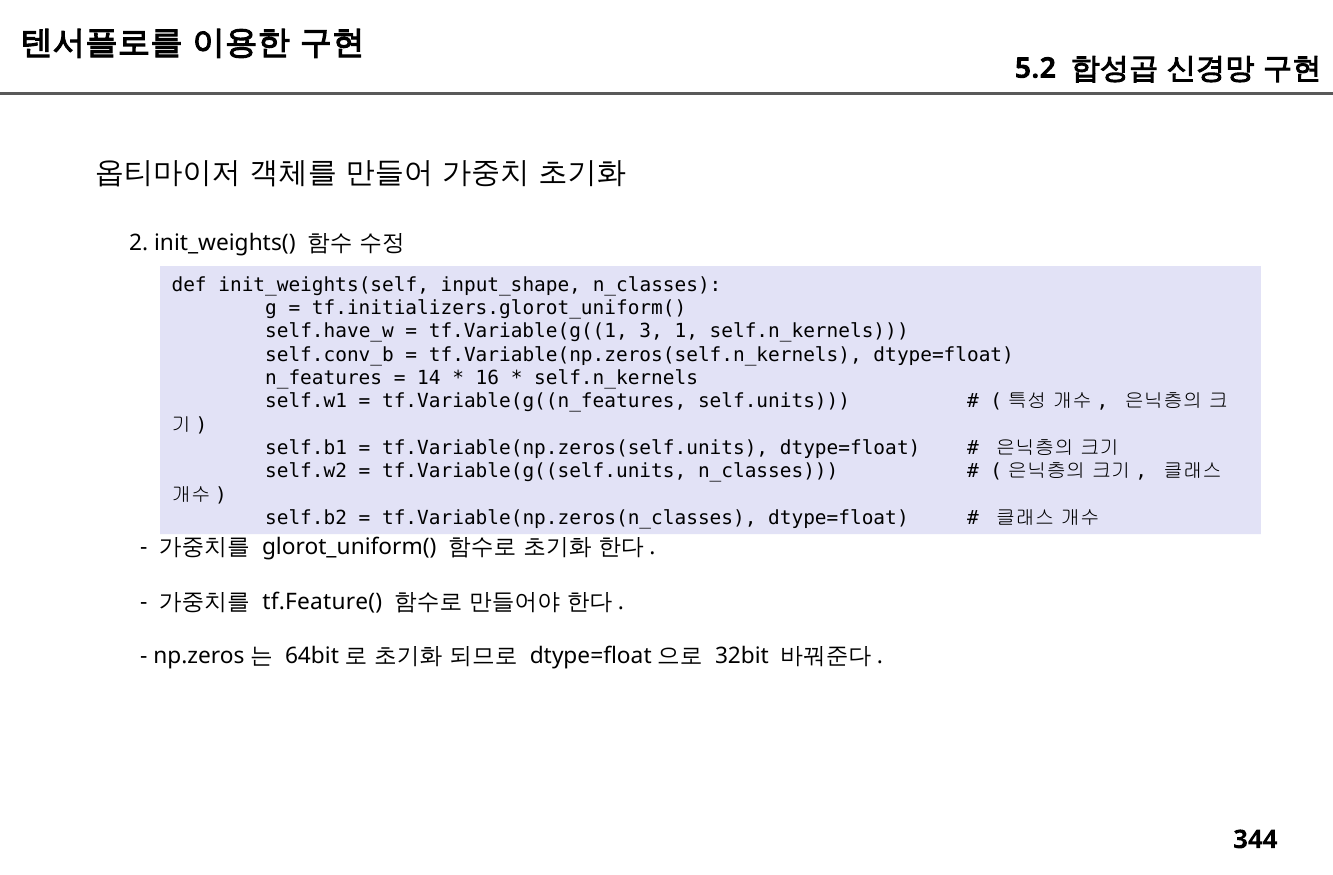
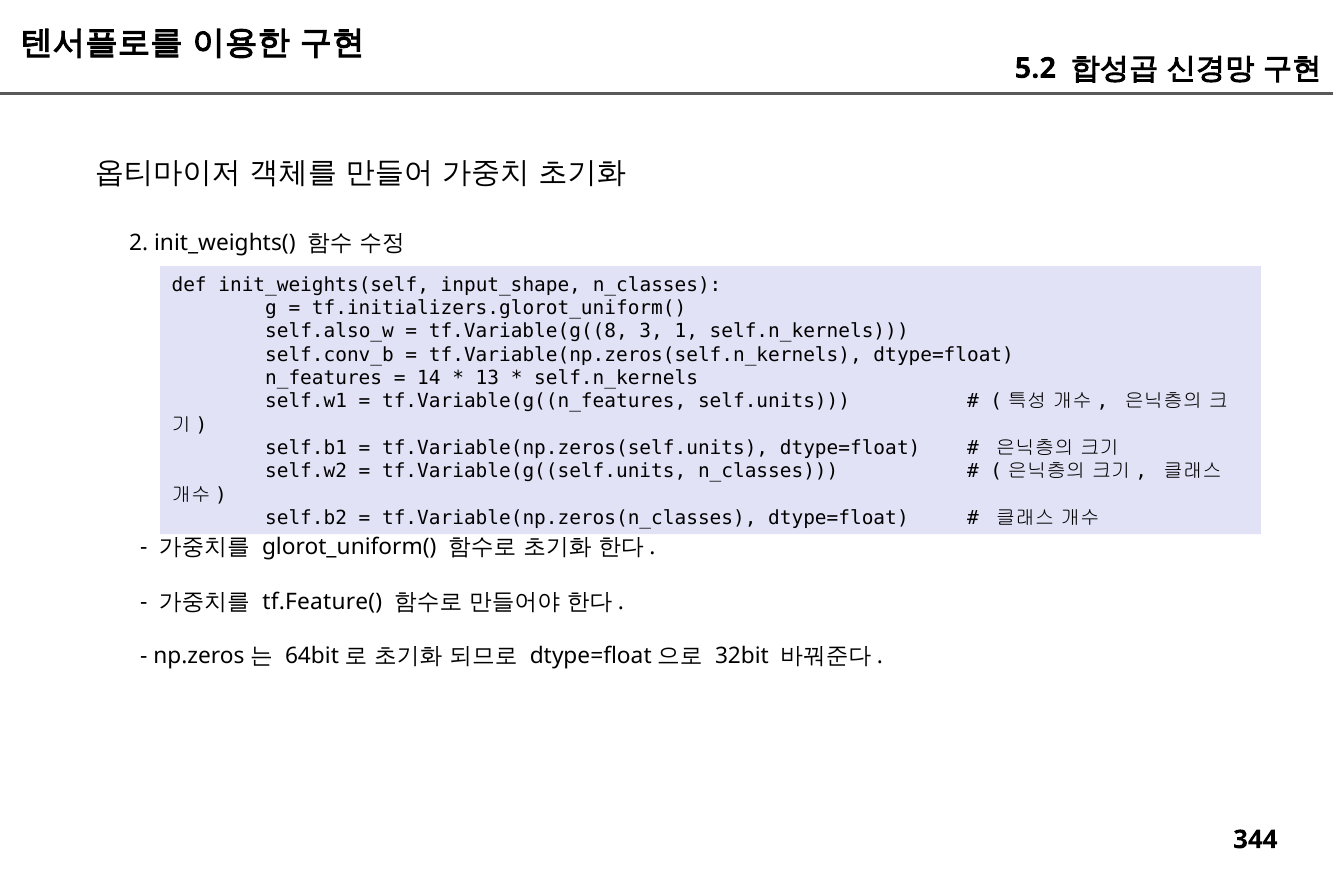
self.have_w: self.have_w -> self.also_w (330, 332)
tf.Variable(g((1: tf.Variable(g((1 -> tf.Variable(g((8 (528, 332)
16: 16 -> 13 (487, 378)
